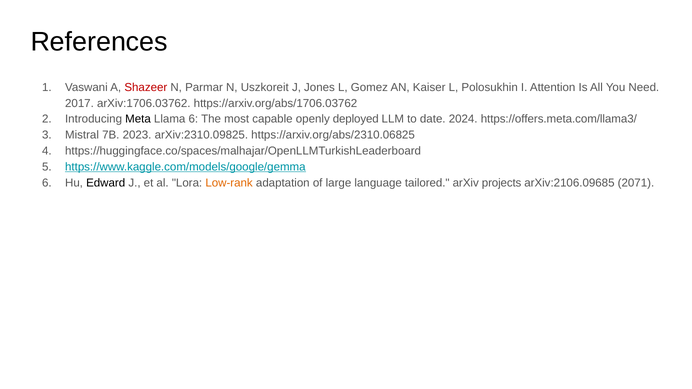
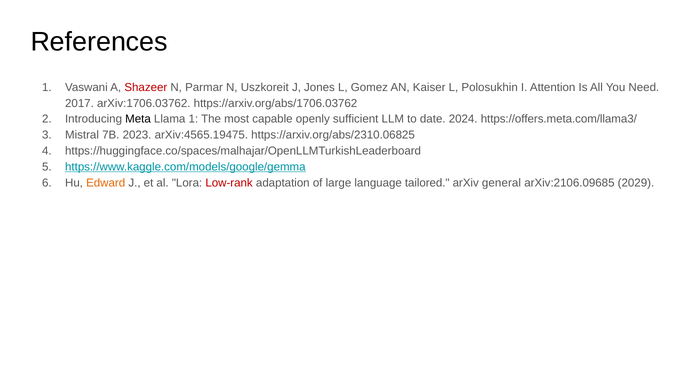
Llama 6: 6 -> 1 (193, 119)
deployed: deployed -> sufficient (356, 119)
arXiv:2310.09825: arXiv:2310.09825 -> arXiv:4565.19475 (201, 135)
Edward colour: black -> orange (106, 183)
Low-rank colour: orange -> red (229, 183)
projects: projects -> general (501, 183)
2071: 2071 -> 2029 (636, 183)
